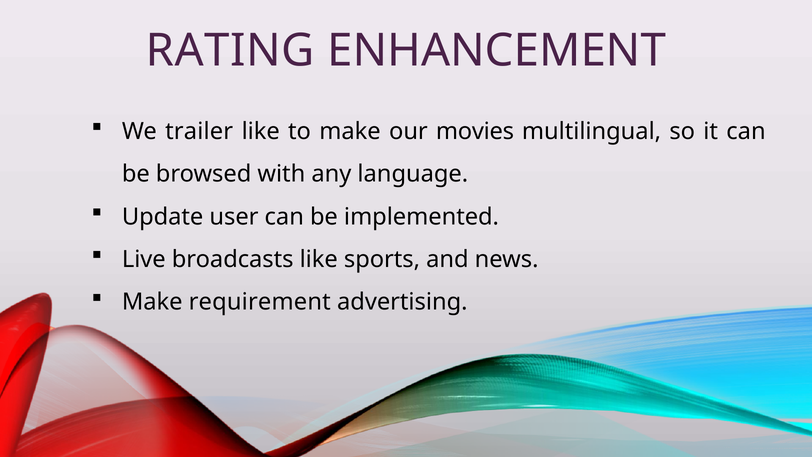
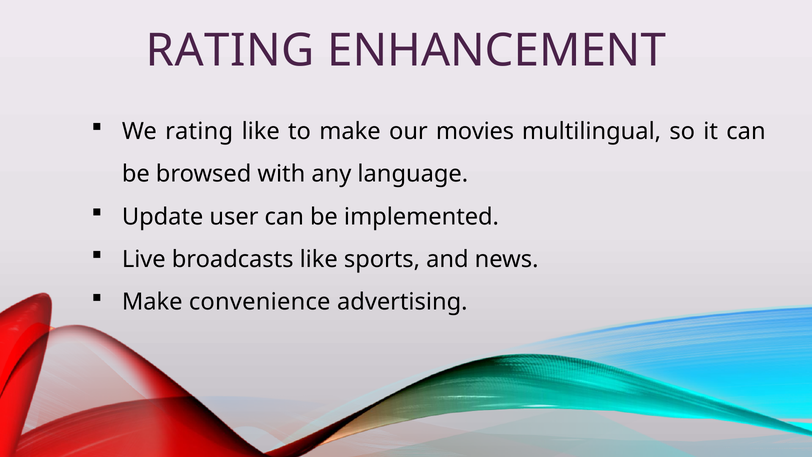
We trailer: trailer -> rating (199, 131)
requirement: requirement -> convenience (260, 302)
